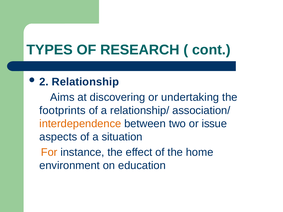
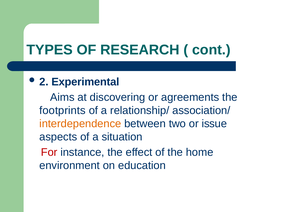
Relationship: Relationship -> Experimental (85, 82)
undertaking: undertaking -> agreements (190, 97)
For colour: orange -> red (49, 152)
